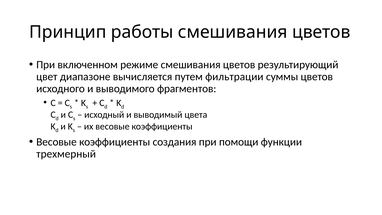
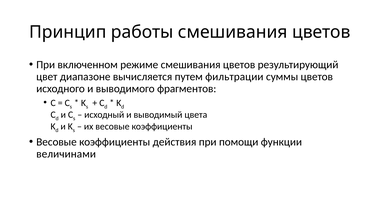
создания: создания -> действия (174, 142)
трехмерный: трехмерный -> величинами (66, 154)
